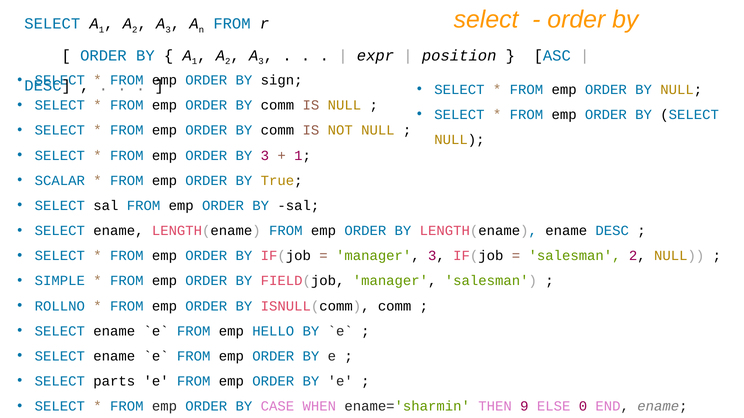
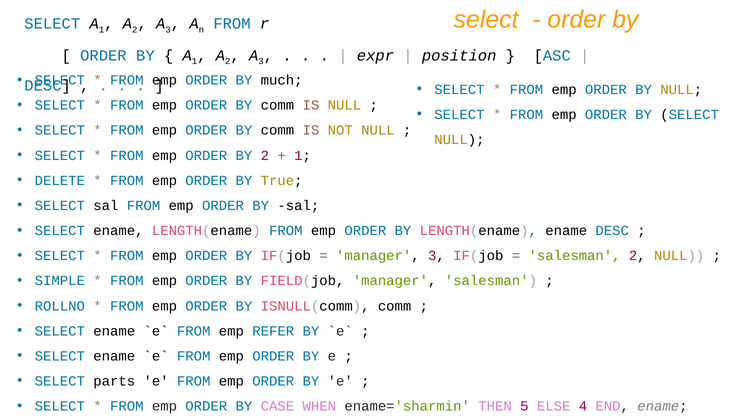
sign: sign -> much (282, 80)
BY 3: 3 -> 2 (265, 156)
SCALAR: SCALAR -> DELETE (60, 181)
HELLO: HELLO -> REFER (273, 331)
9: 9 -> 5 (524, 407)
0: 0 -> 4 (583, 407)
